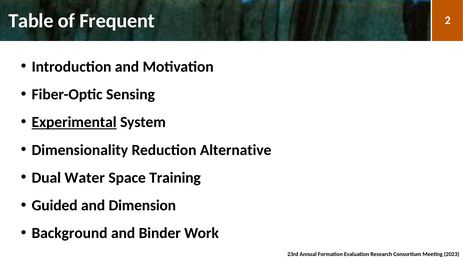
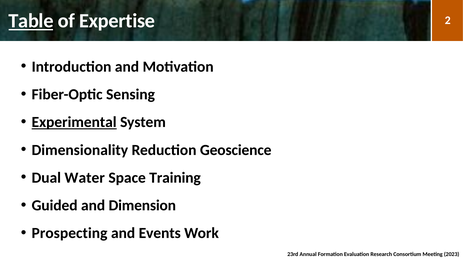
Table underline: none -> present (31, 21)
Frequent: Frequent -> Expertise (117, 21)
Alternative: Alternative -> Geoscience (236, 150)
Background: Background -> Prospecting (70, 234)
Binder: Binder -> Events (160, 234)
